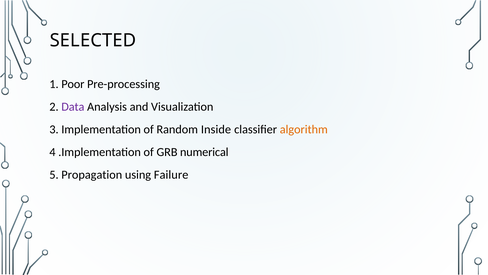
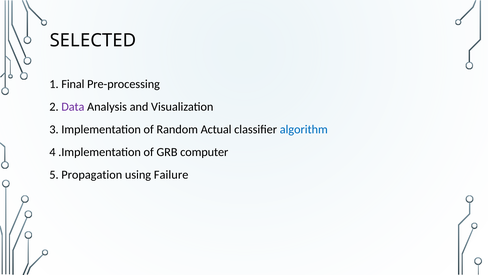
Poor: Poor -> Final (73, 84)
Inside: Inside -> Actual (216, 129)
algorithm colour: orange -> blue (304, 129)
numerical: numerical -> computer (204, 152)
